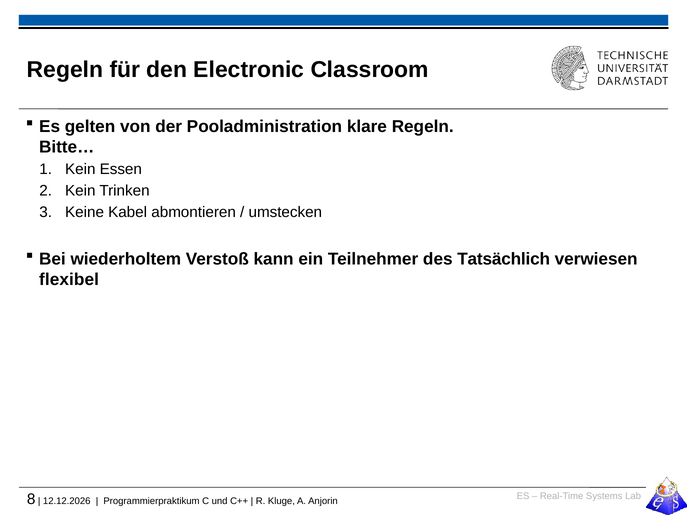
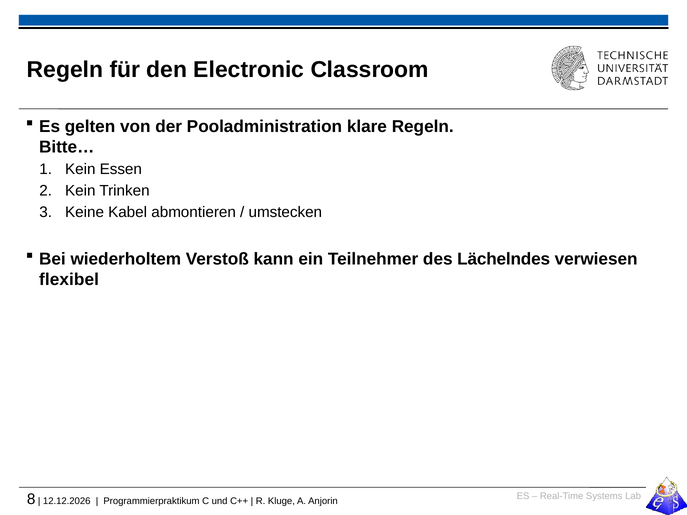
Tatsächlich: Tatsächlich -> Lächelndes (504, 259)
